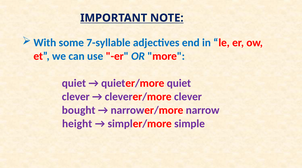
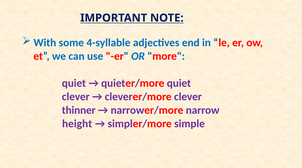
7-syllable: 7-syllable -> 4-syllable (108, 43)
bought: bought -> thinner (79, 110)
